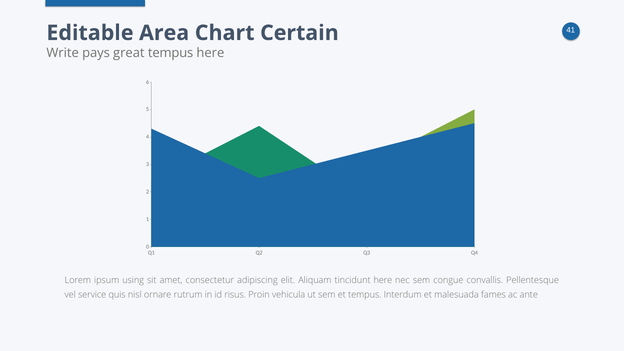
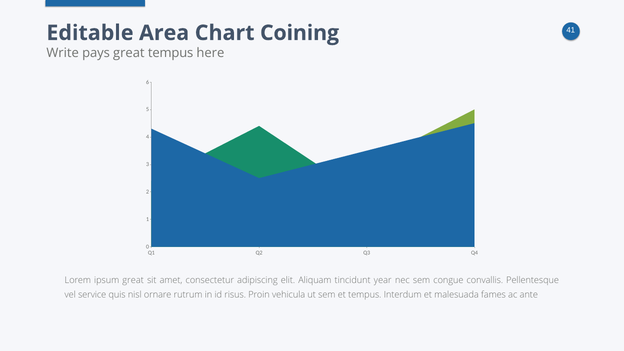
Certain: Certain -> Coining (300, 33)
ipsum using: using -> great (133, 280)
tincidunt here: here -> year (383, 280)
